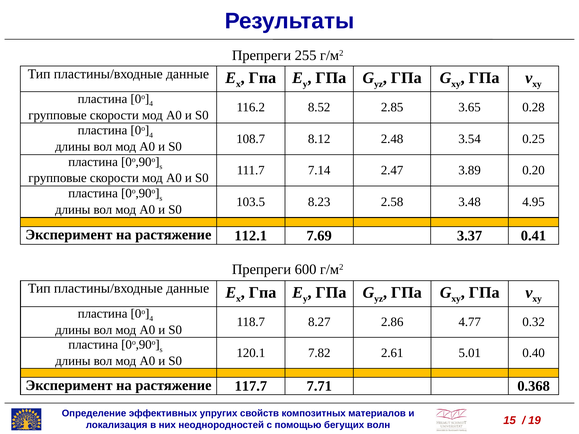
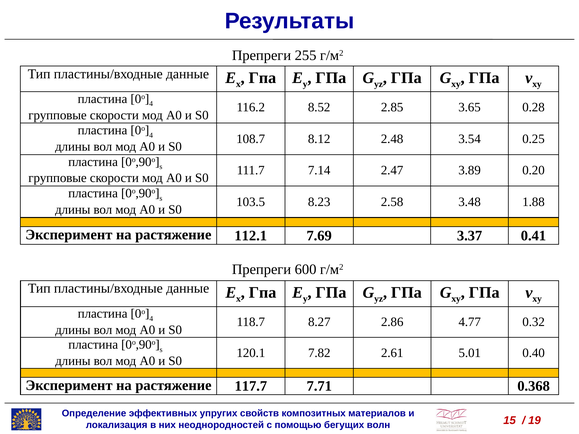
4.95: 4.95 -> 1.88 (533, 202)
